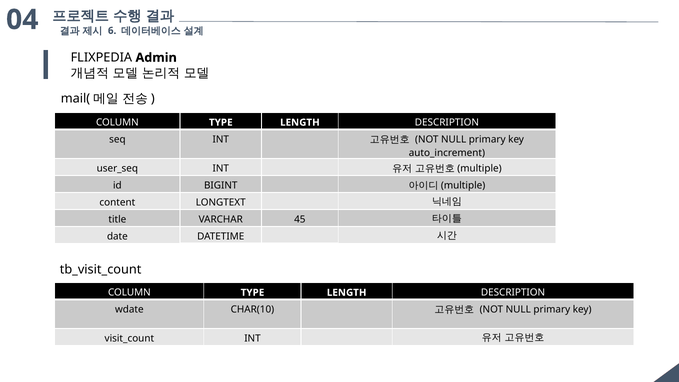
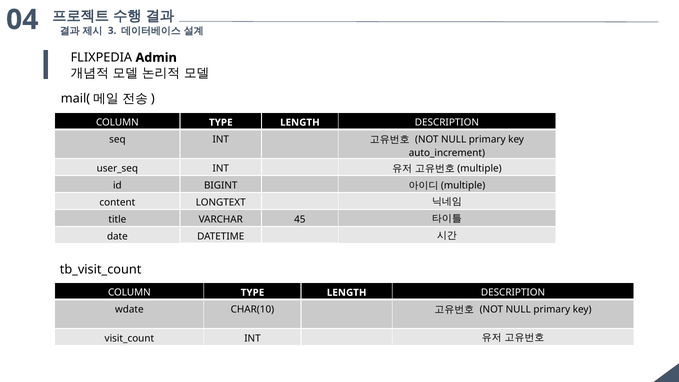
6: 6 -> 3 (112, 31)
